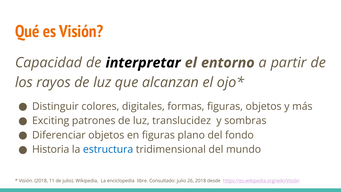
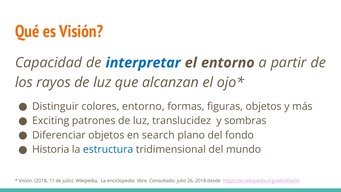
interpretar colour: black -> blue (143, 63)
colores digitales: digitales -> entorno (143, 106)
en figuras: figuras -> search (158, 135)
